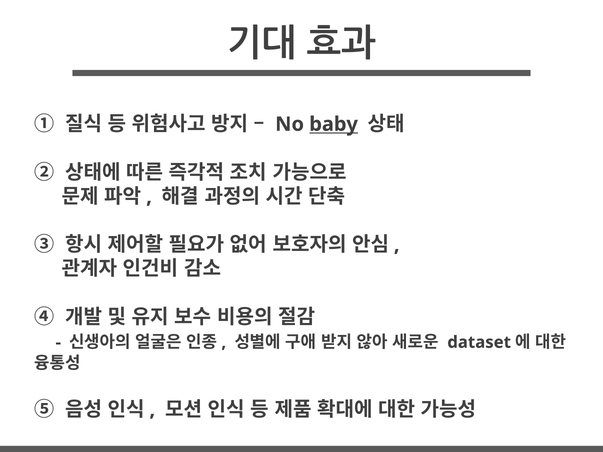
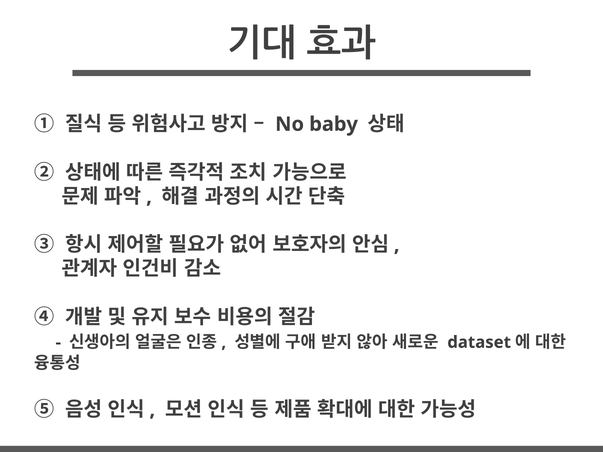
baby underline: present -> none (334, 124)
